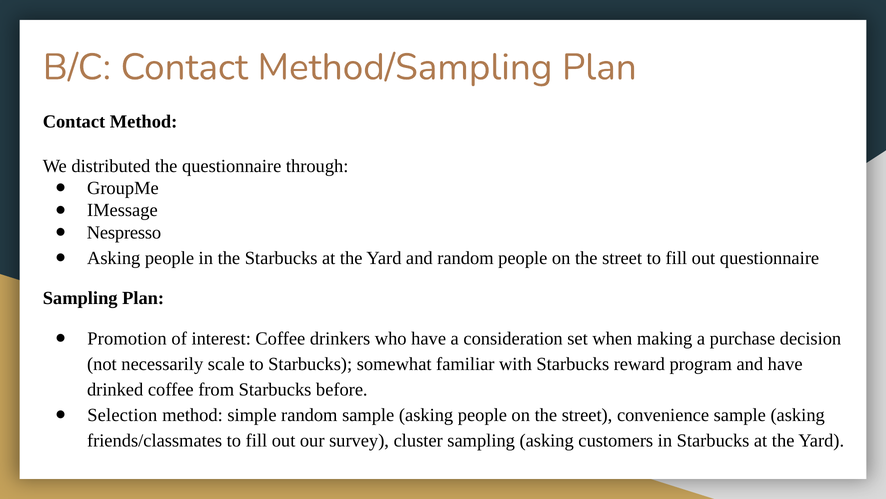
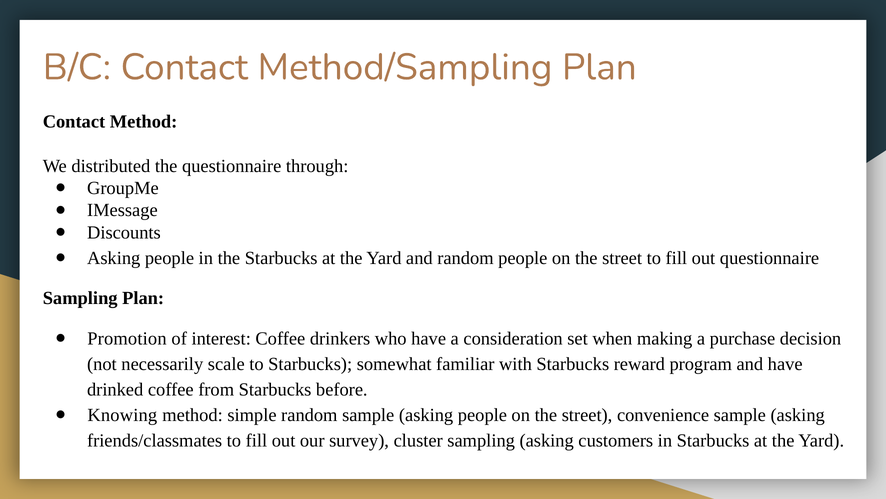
Nespresso: Nespresso -> Discounts (124, 232)
Selection: Selection -> Knowing (122, 414)
